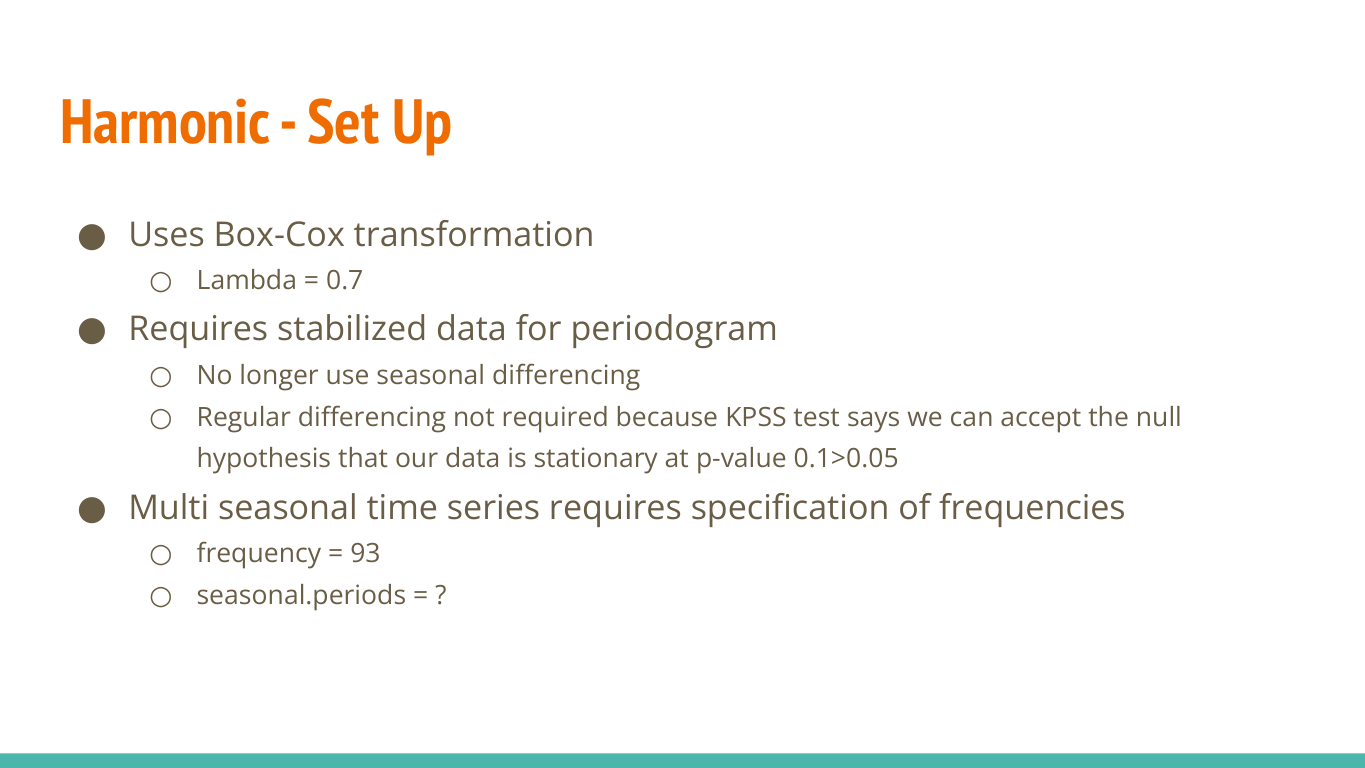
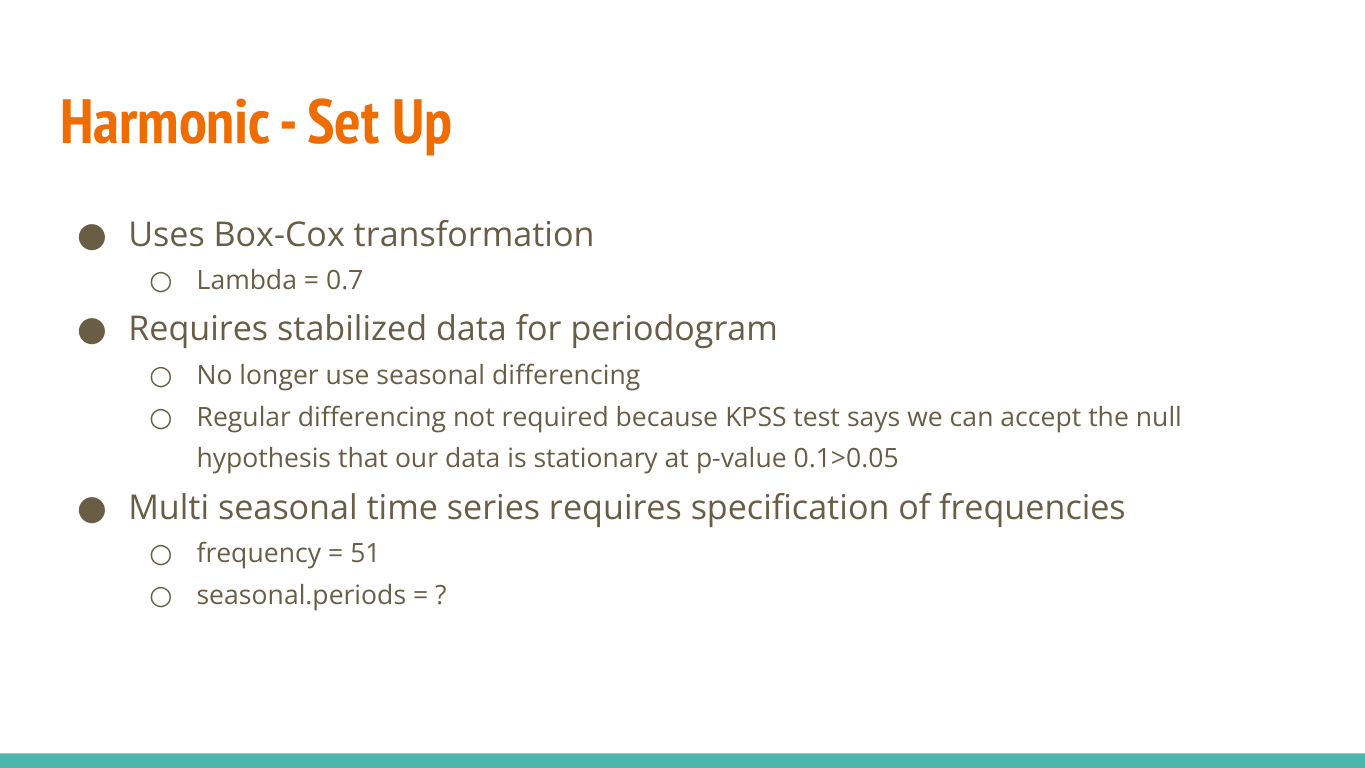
93: 93 -> 51 (365, 554)
